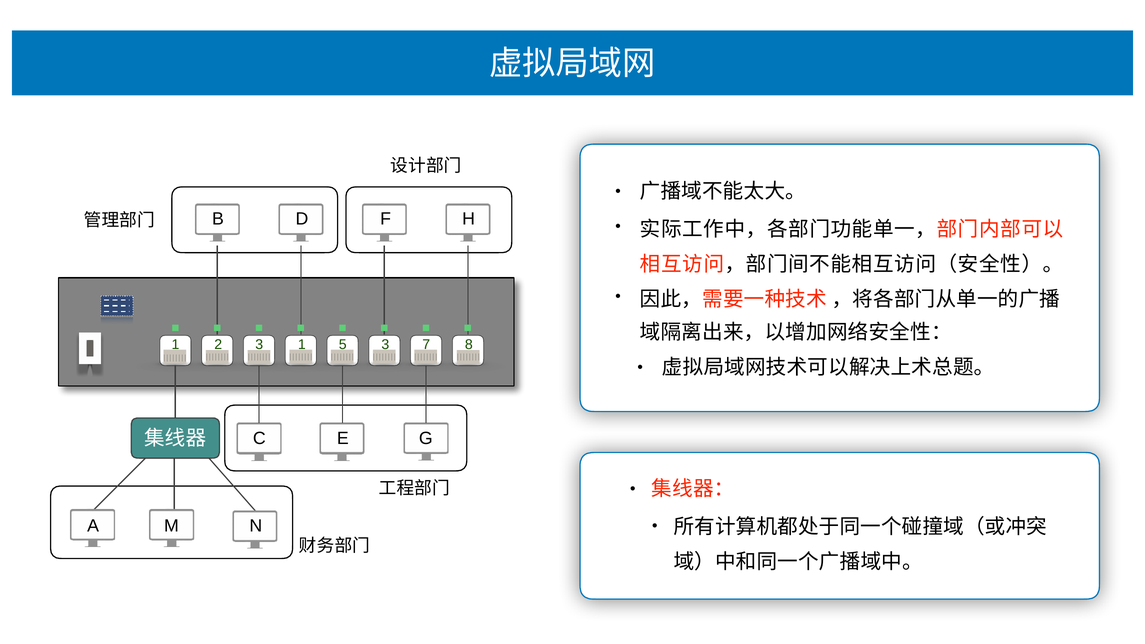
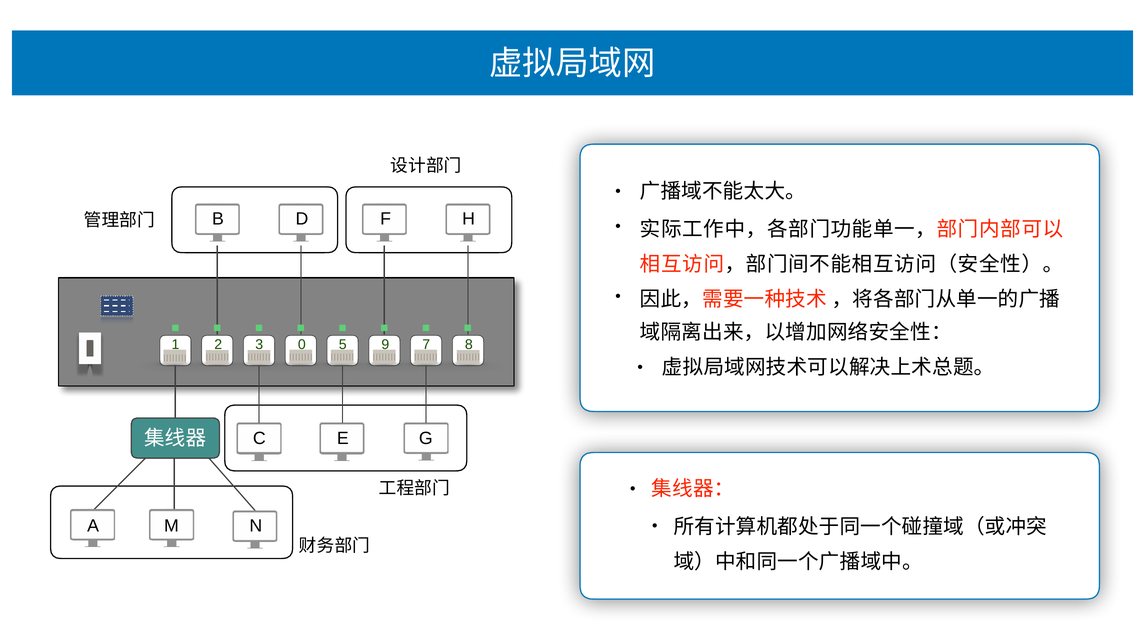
3 1: 1 -> 0 (302, 345)
5 3: 3 -> 9 (385, 345)
